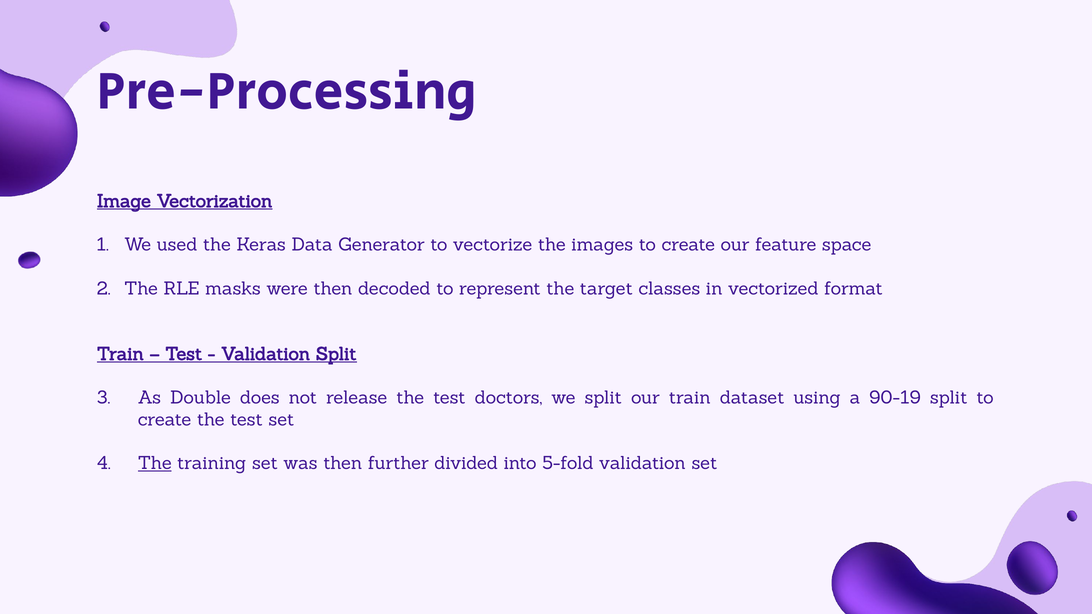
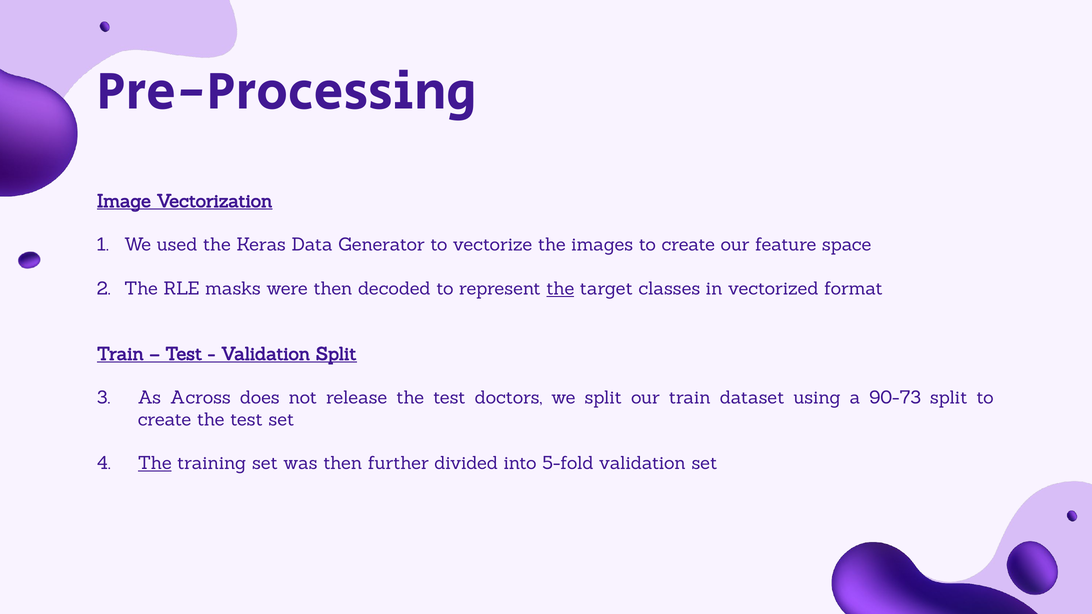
the underline: none -> present (560, 289)
Double: Double -> Across (200, 398)
90-19: 90-19 -> 90-73 (895, 398)
